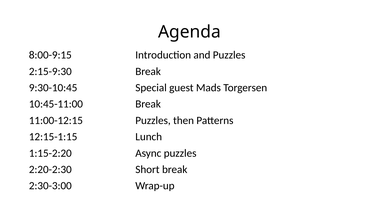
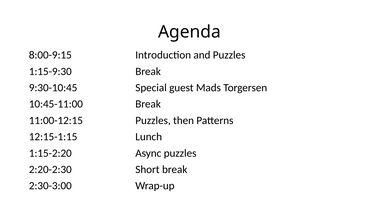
2:15-9:30: 2:15-9:30 -> 1:15-9:30 (50, 71)
